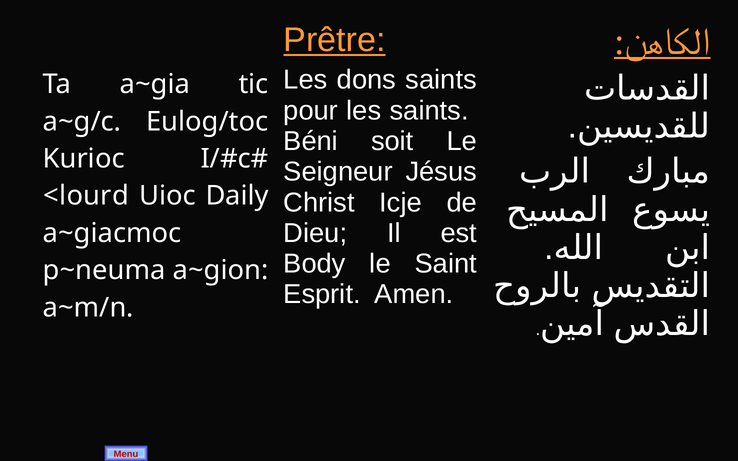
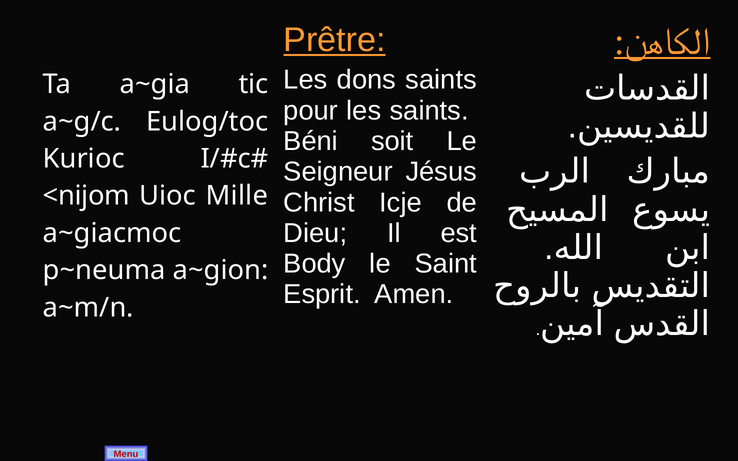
<lourd: <lourd -> <nijom (86, 196)
Daily: Daily -> Mille (237, 196)
